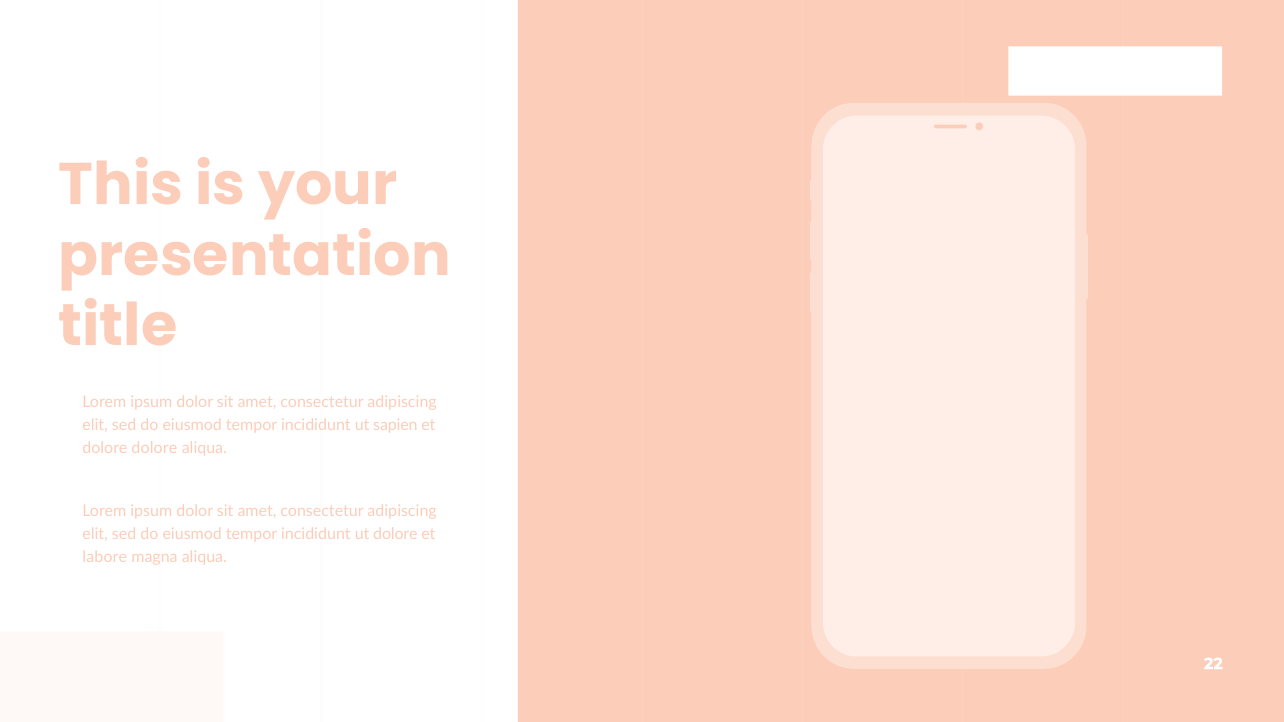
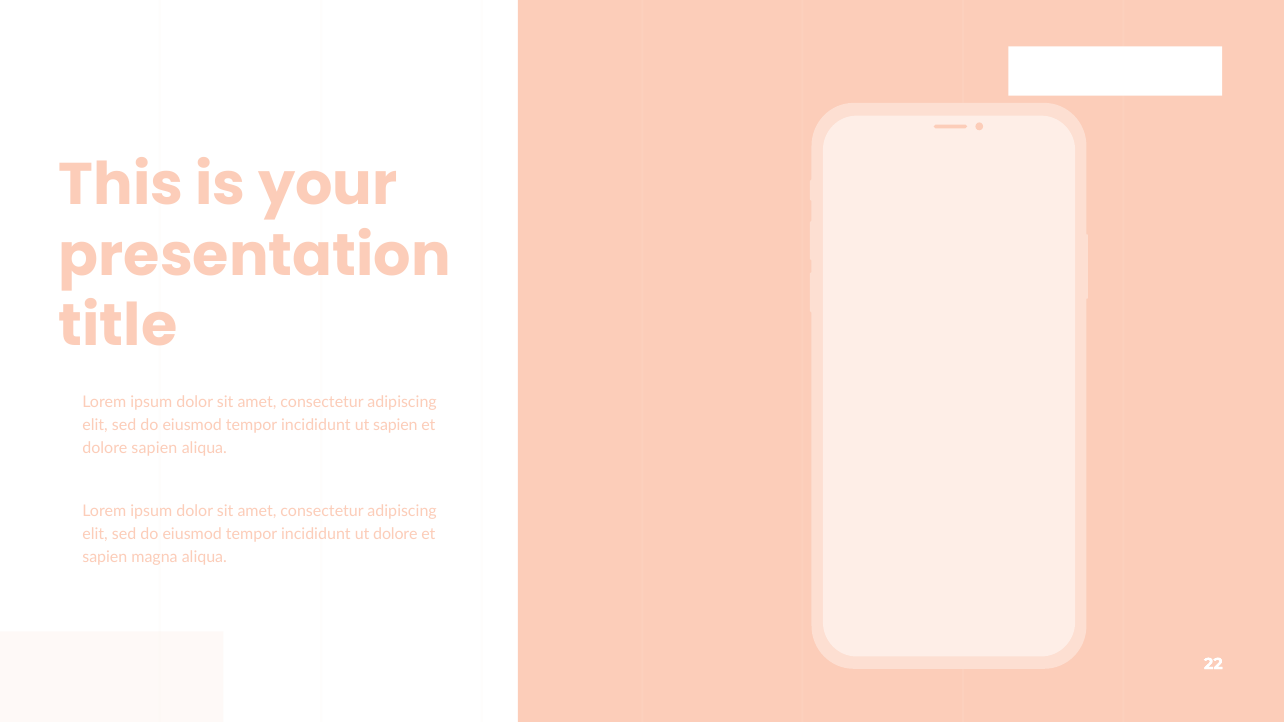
dolore dolore: dolore -> sapien (154, 449)
labore: labore -> sapien (105, 557)
